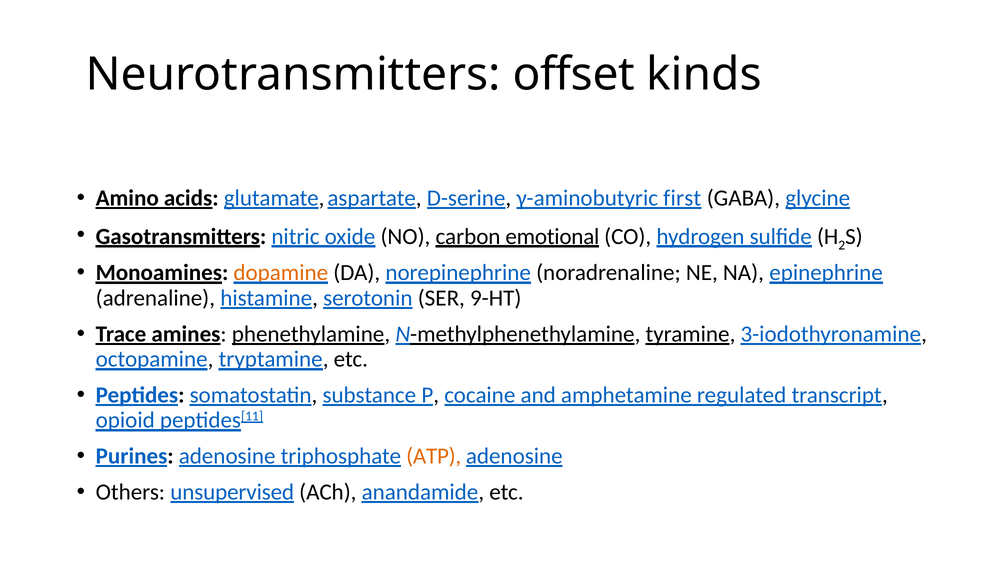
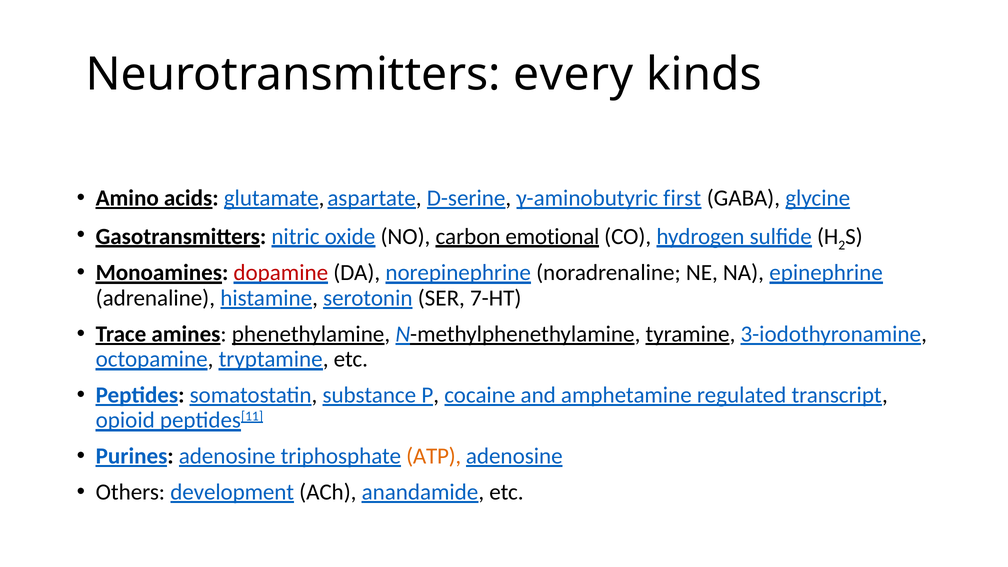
offset: offset -> every (573, 75)
dopamine colour: orange -> red (281, 273)
9-HT: 9-HT -> 7-HT (496, 298)
unsupervised: unsupervised -> development (232, 492)
